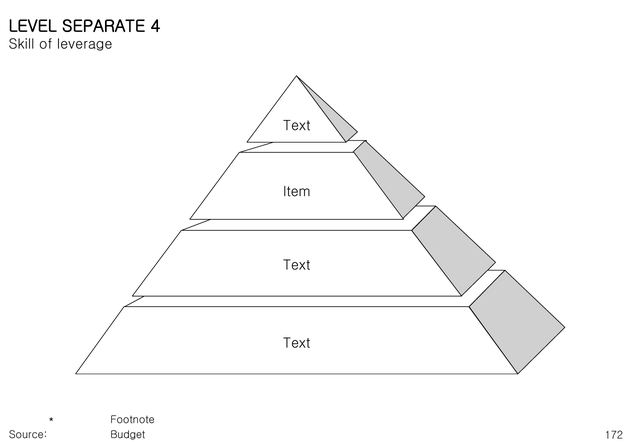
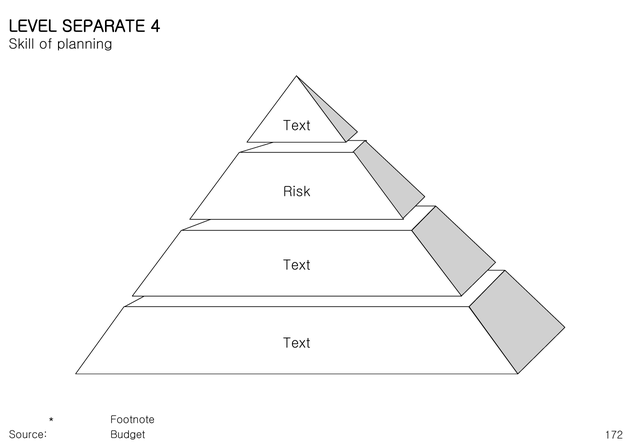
leverage: leverage -> planning (85, 44)
Item: Item -> Risk (297, 192)
